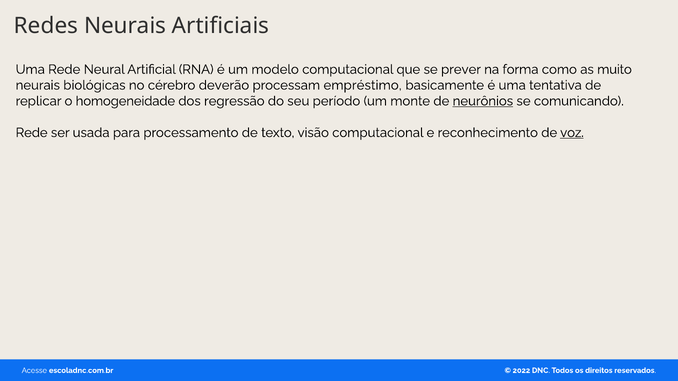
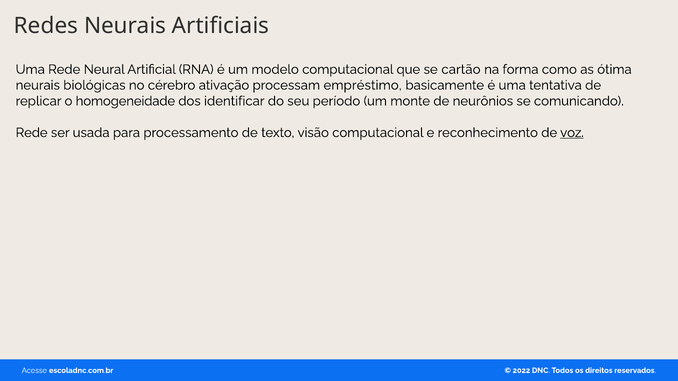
prever: prever -> cartão (461, 69)
muito: muito -> ótima (614, 69)
deverão: deverão -> ativação (224, 85)
regressão: regressão -> identificar (234, 101)
neurônios underline: present -> none (483, 101)
